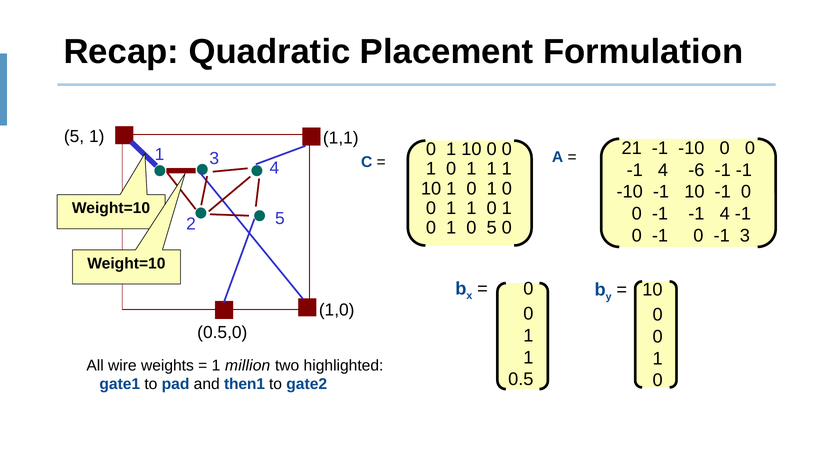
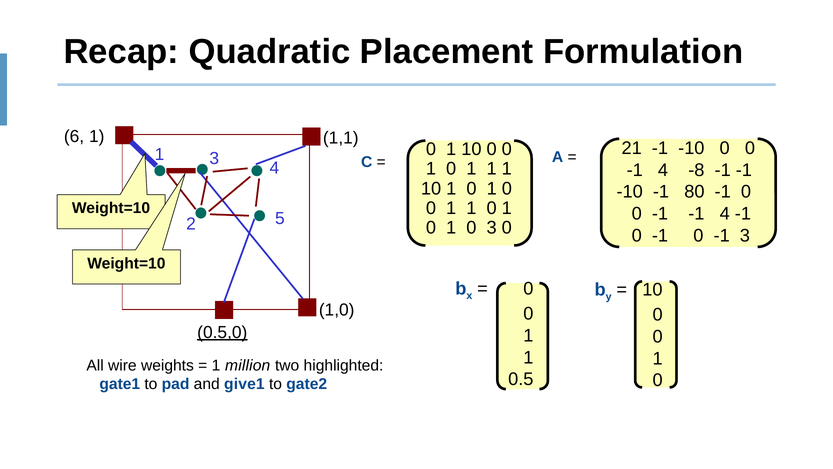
5: 5 -> 6 (74, 137)
-6: -6 -> -8 (696, 170)
-1 10: 10 -> 80 (694, 192)
0 5: 5 -> 3 (492, 228)
0.5,0 underline: none -> present (222, 332)
then1: then1 -> give1 (244, 384)
